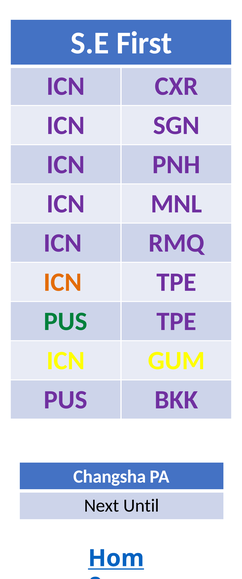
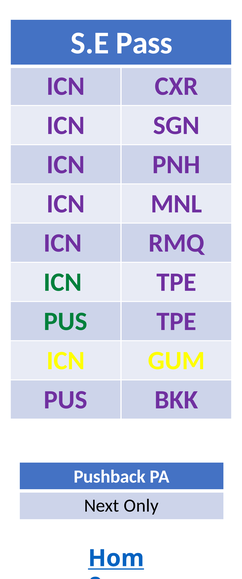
First: First -> Pass (144, 43)
ICN colour: orange -> green (63, 282)
Changsha: Changsha -> Pushback (110, 477)
Until: Until -> Only (141, 506)
